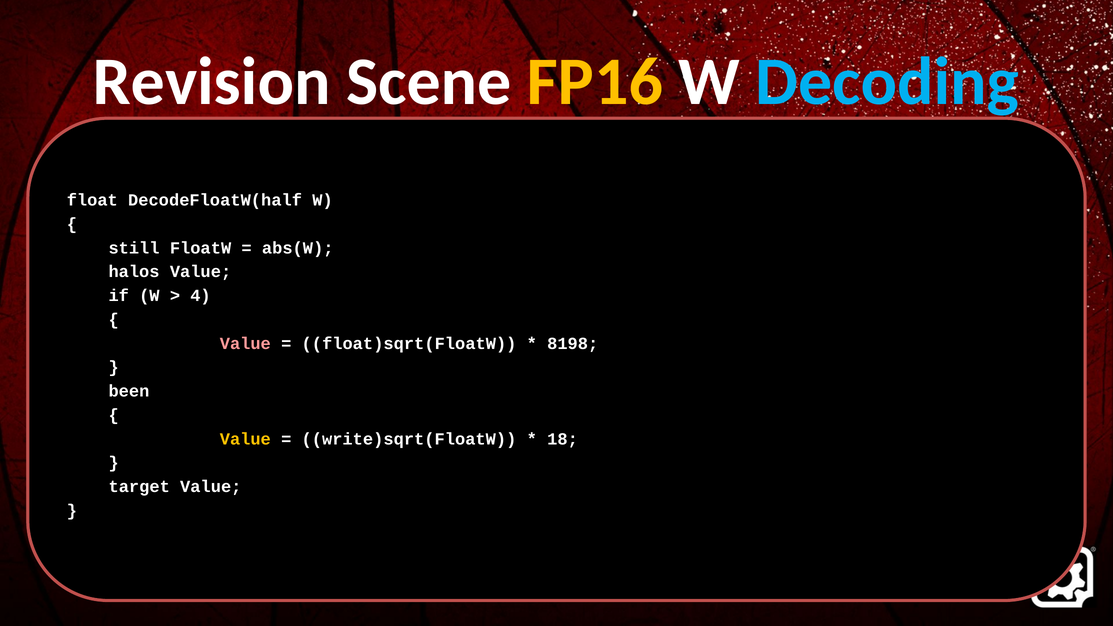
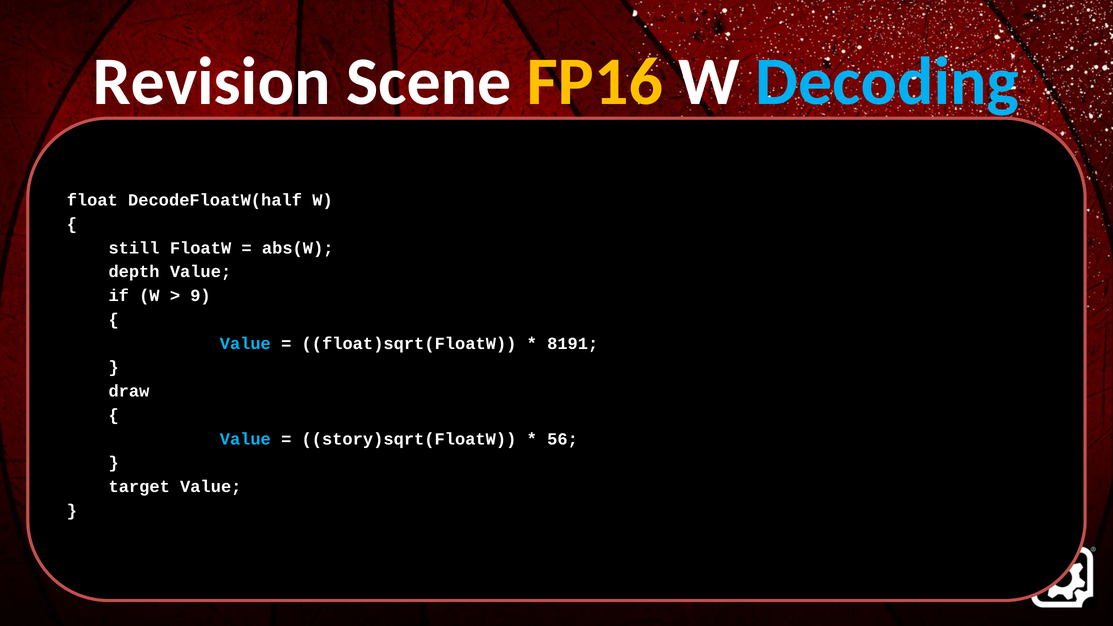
halos: halos -> depth (134, 272)
4: 4 -> 9 (200, 296)
Value colour: pink -> light blue (245, 343)
8198: 8198 -> 8191 (573, 343)
been: been -> draw (129, 391)
Value colour: yellow -> light blue (245, 439)
write)sqrt(FloatW: write)sqrt(FloatW -> story)sqrt(FloatW (409, 439)
18: 18 -> 56 (563, 439)
